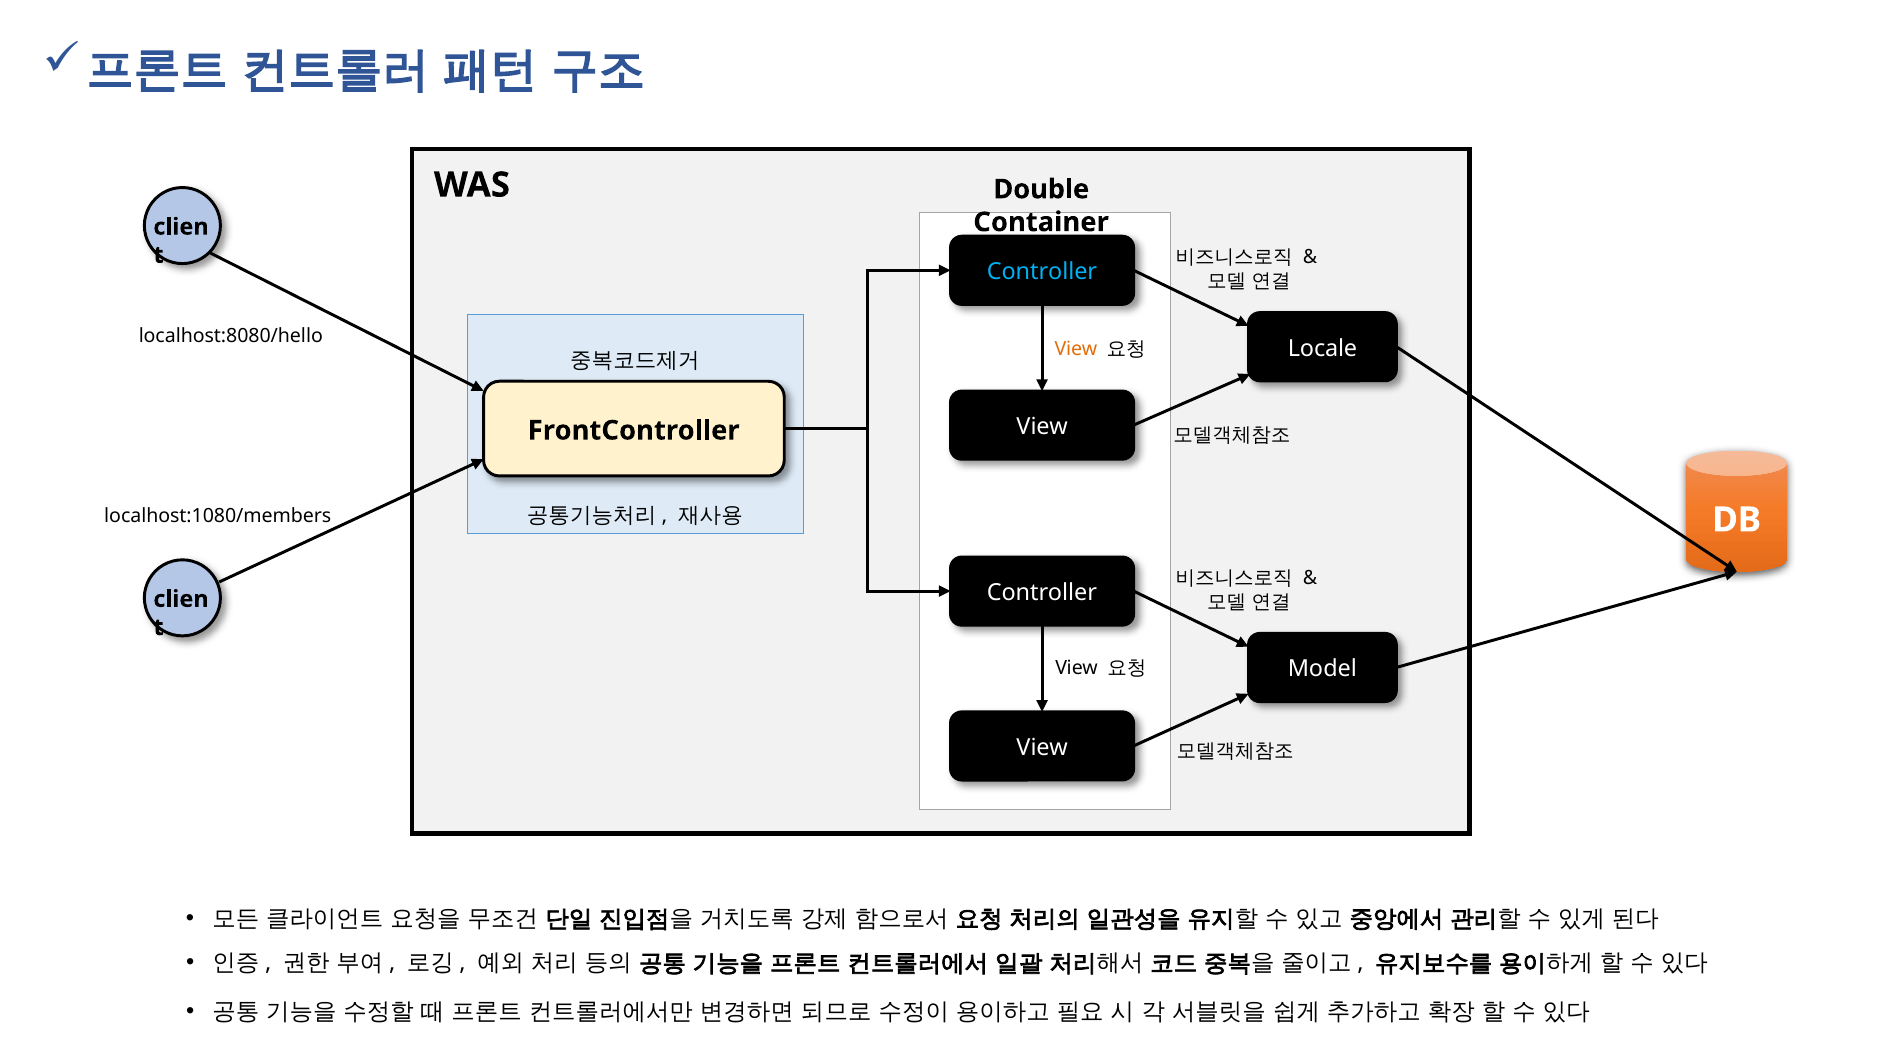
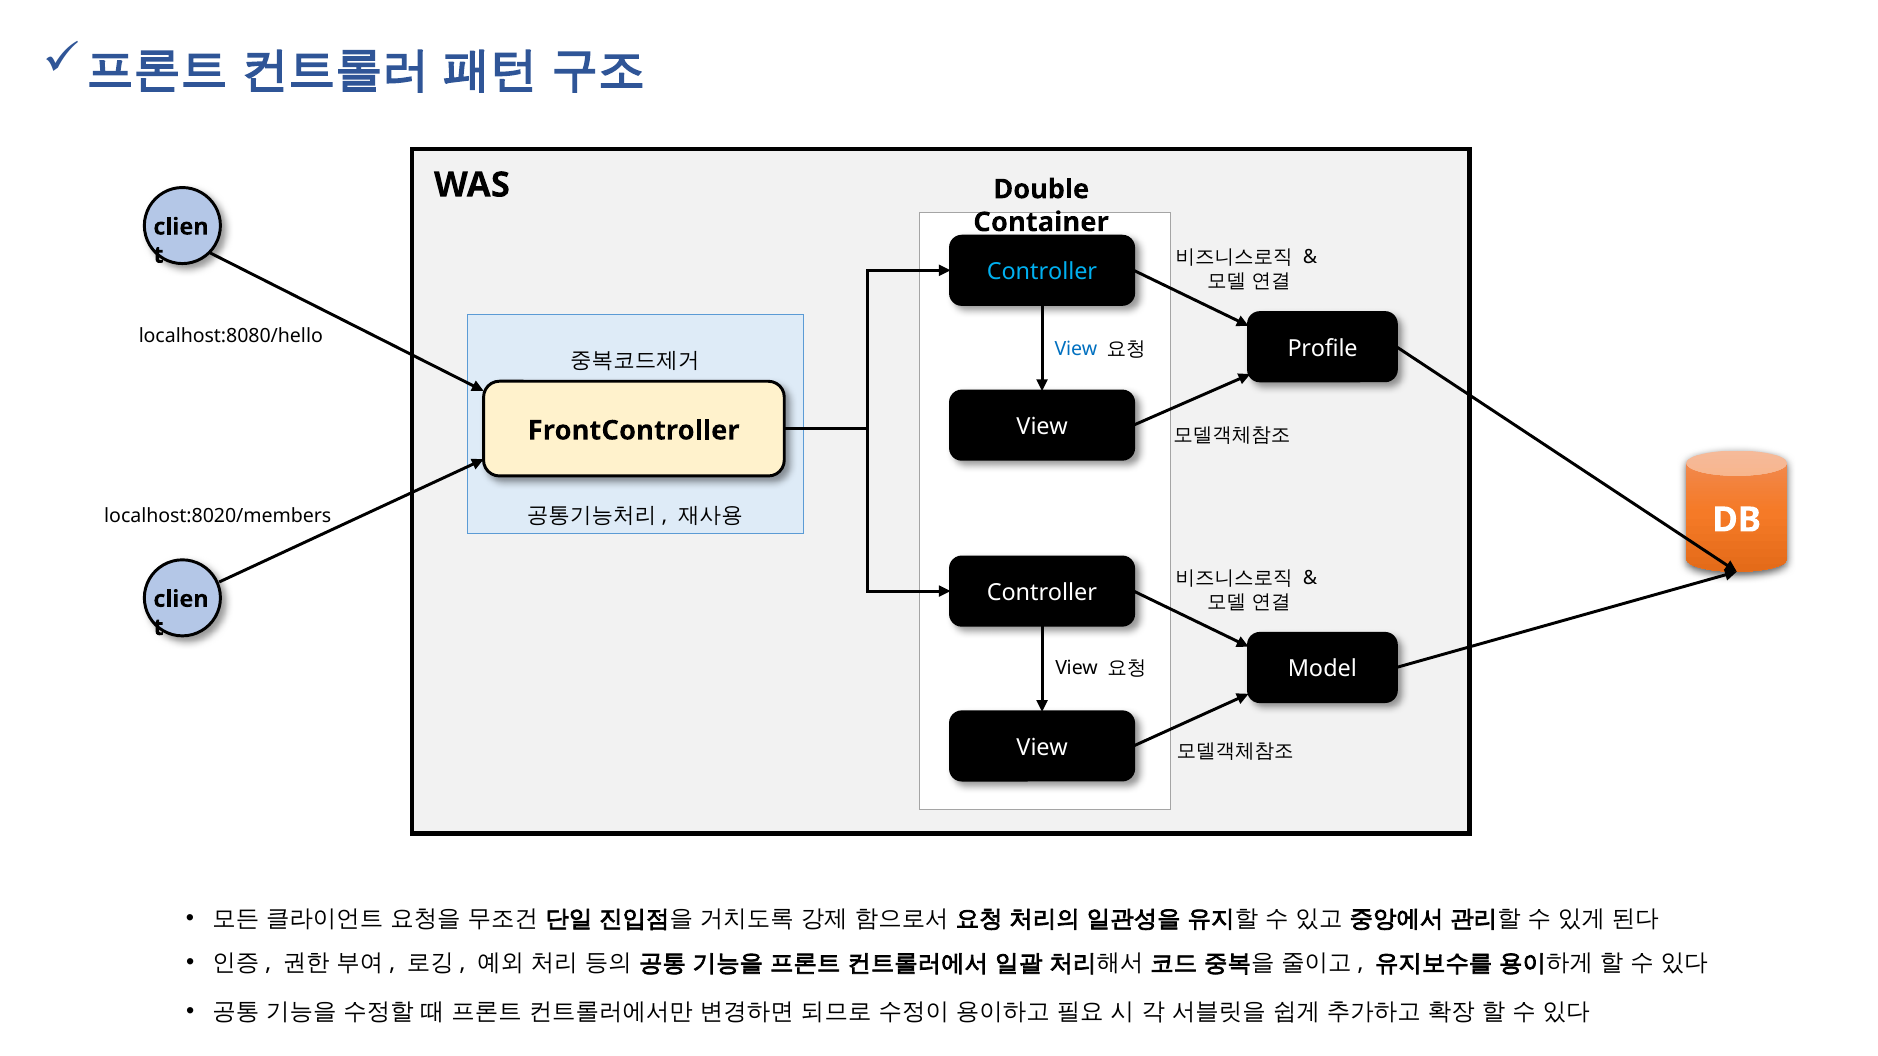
Locale: Locale -> Profile (1323, 348)
View colour: orange -> blue (1076, 349)
localhost:1080/members: localhost:1080/members -> localhost:8020/members (218, 516)
